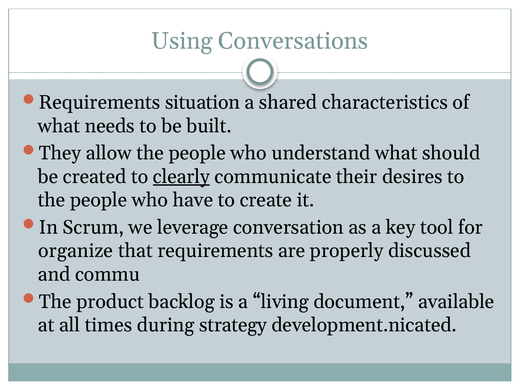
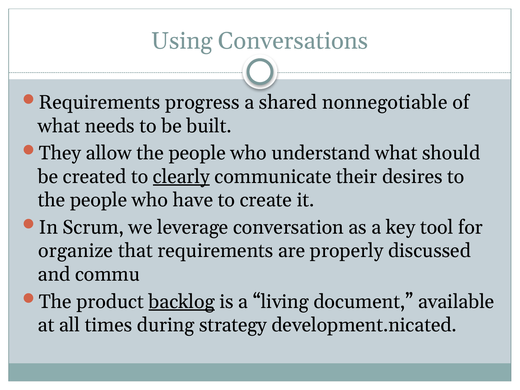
situation: situation -> progress (202, 102)
characteristics: characteristics -> nonnegotiable (385, 102)
backlog underline: none -> present (182, 302)
